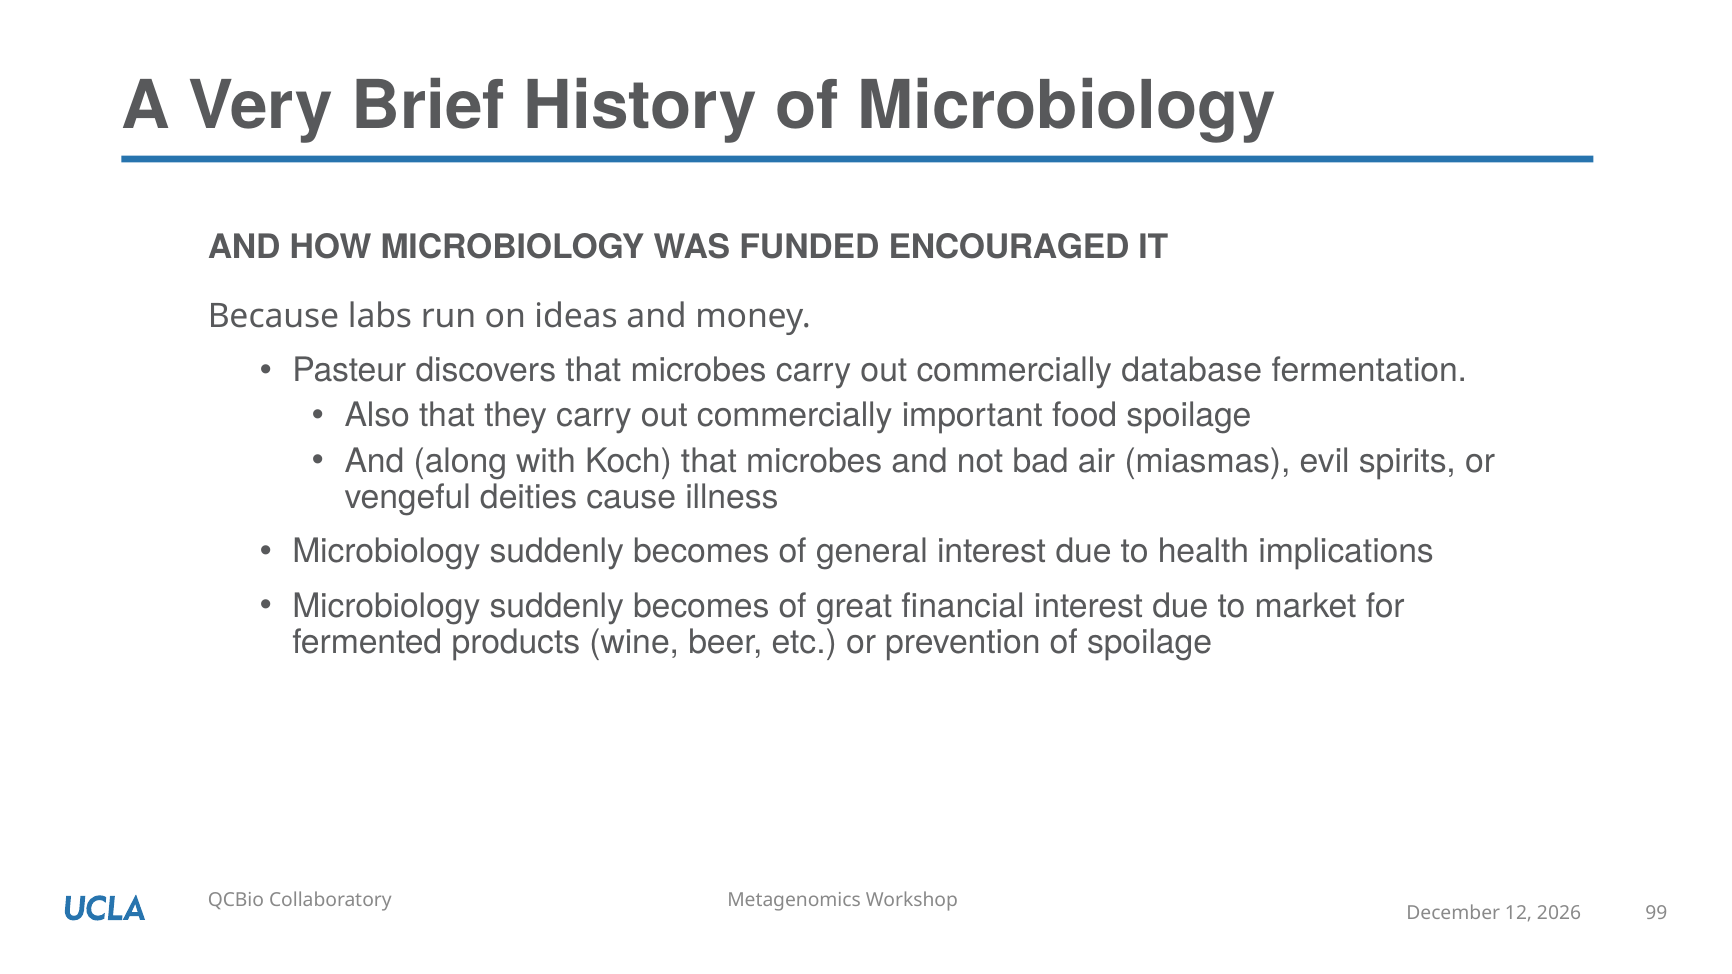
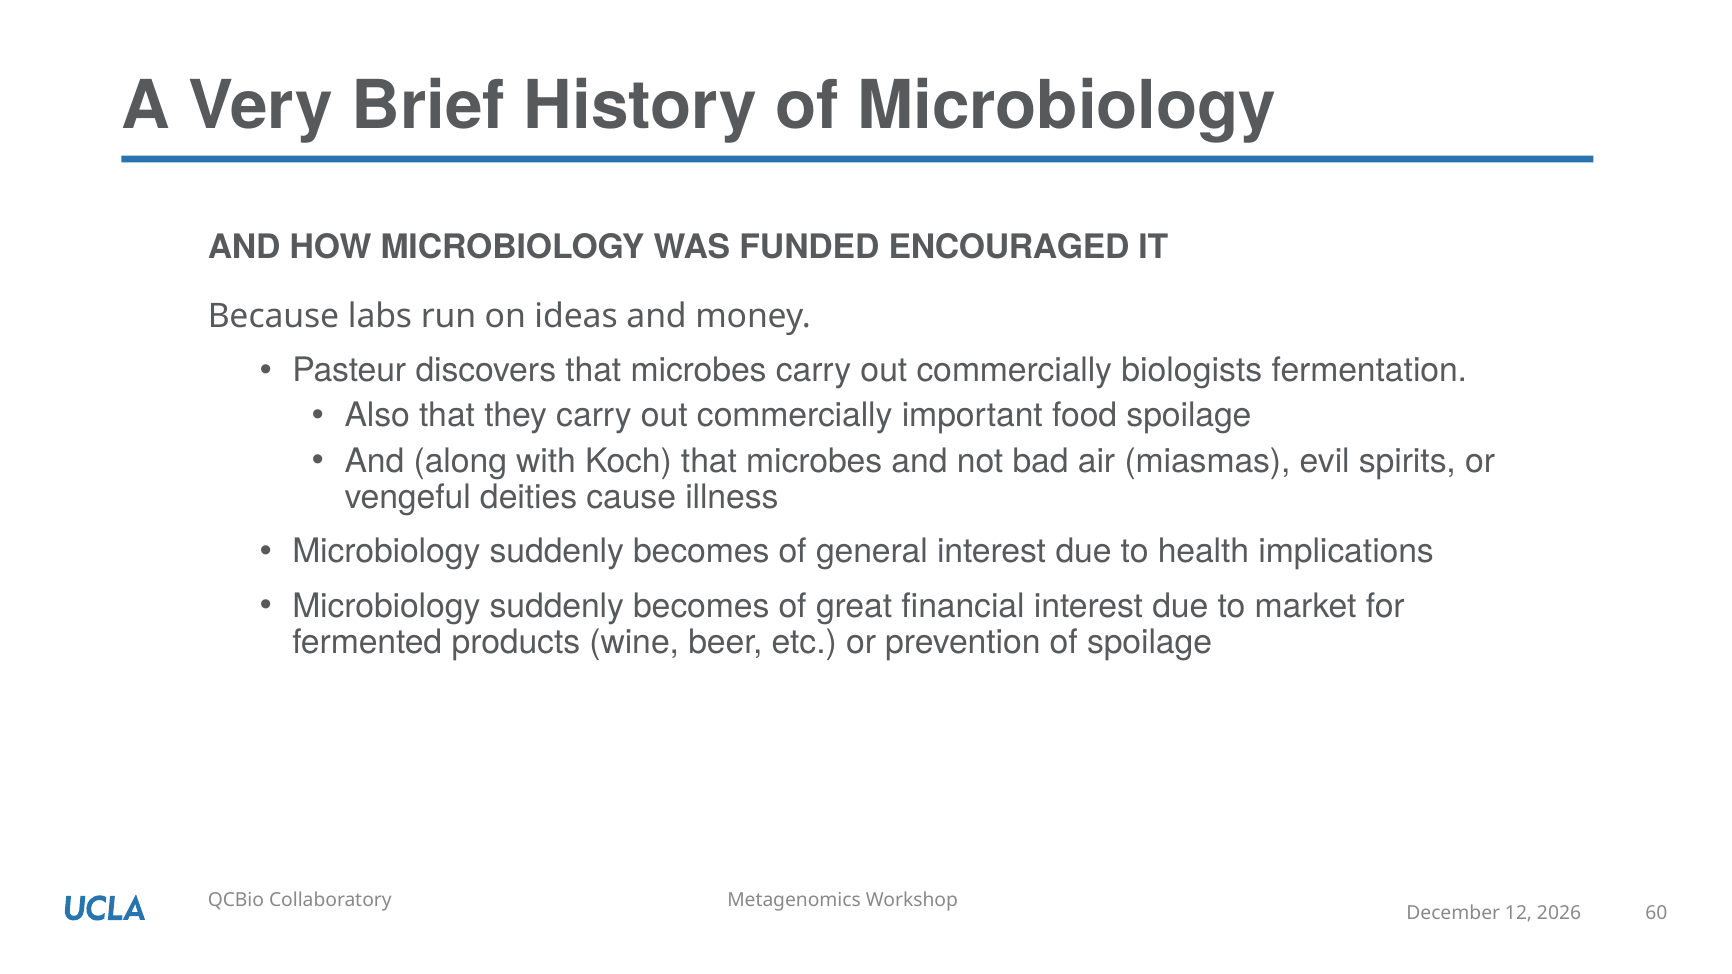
database: database -> biologists (1192, 370)
99: 99 -> 60 (1656, 914)
